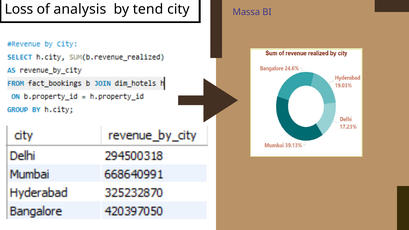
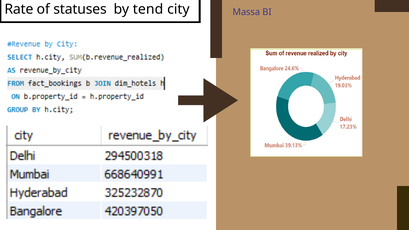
Loss: Loss -> Rate (19, 9)
analysis: analysis -> statuses (80, 9)
